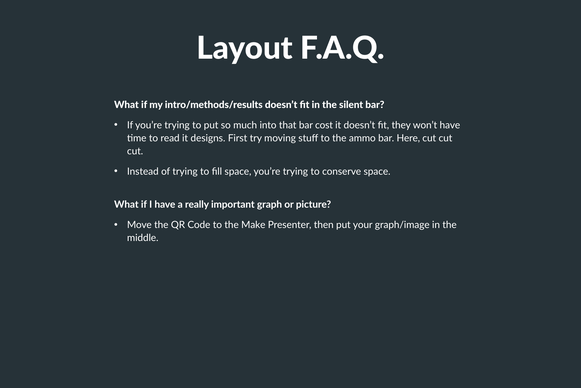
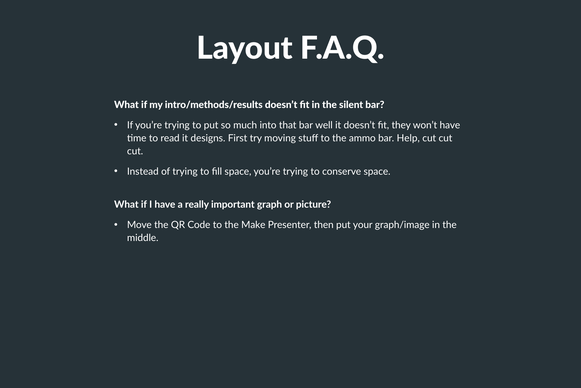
cost: cost -> well (324, 125)
Here: Here -> Help (408, 138)
